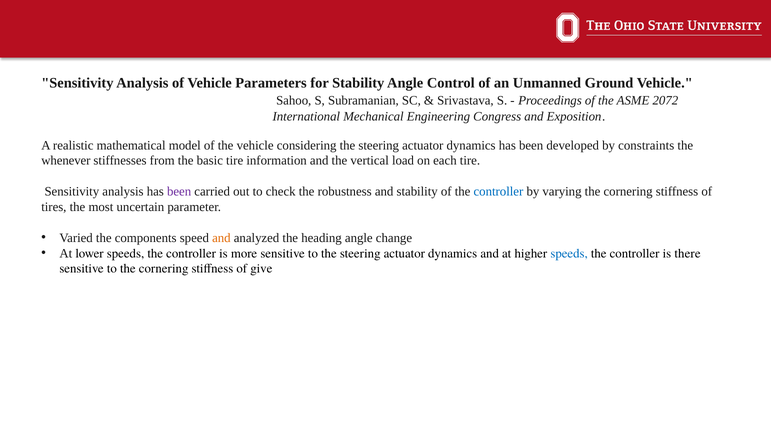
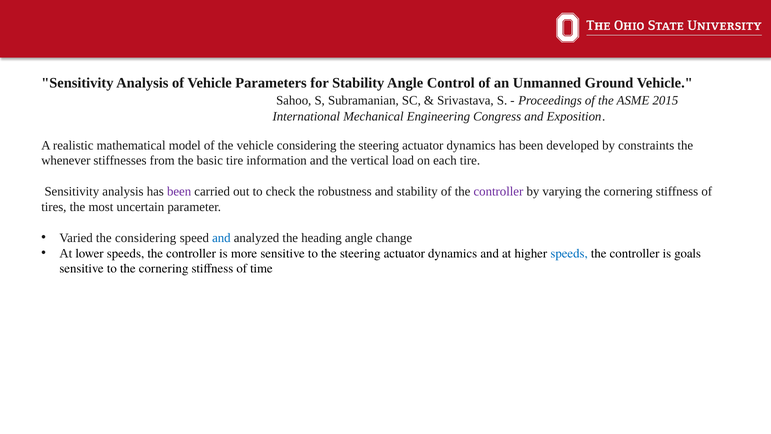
2072: 2072 -> 2015 (665, 101)
controller colour: blue -> purple (498, 191)
the components: components -> considering (146, 238)
and colour: orange -> blue (221, 238)
there: there -> goals (688, 253)
give: give -> time (261, 268)
